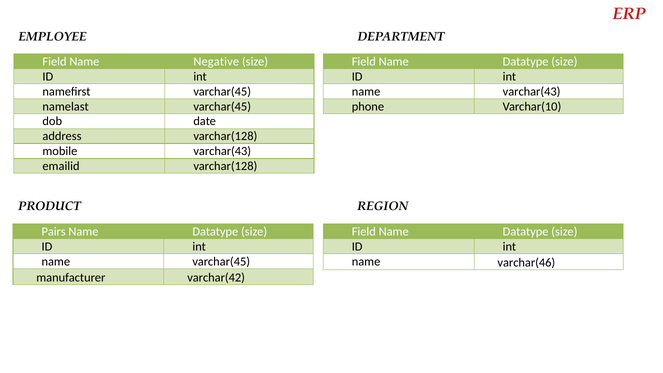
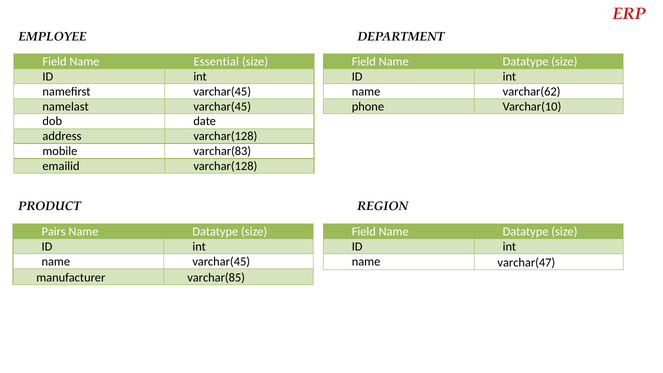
Negative: Negative -> Essential (216, 62)
name varchar(43: varchar(43 -> varchar(62 (532, 92)
mobile varchar(43: varchar(43 -> varchar(83 (222, 151)
varchar(46: varchar(46 -> varchar(47 (526, 262)
varchar(42: varchar(42 -> varchar(85 (216, 277)
